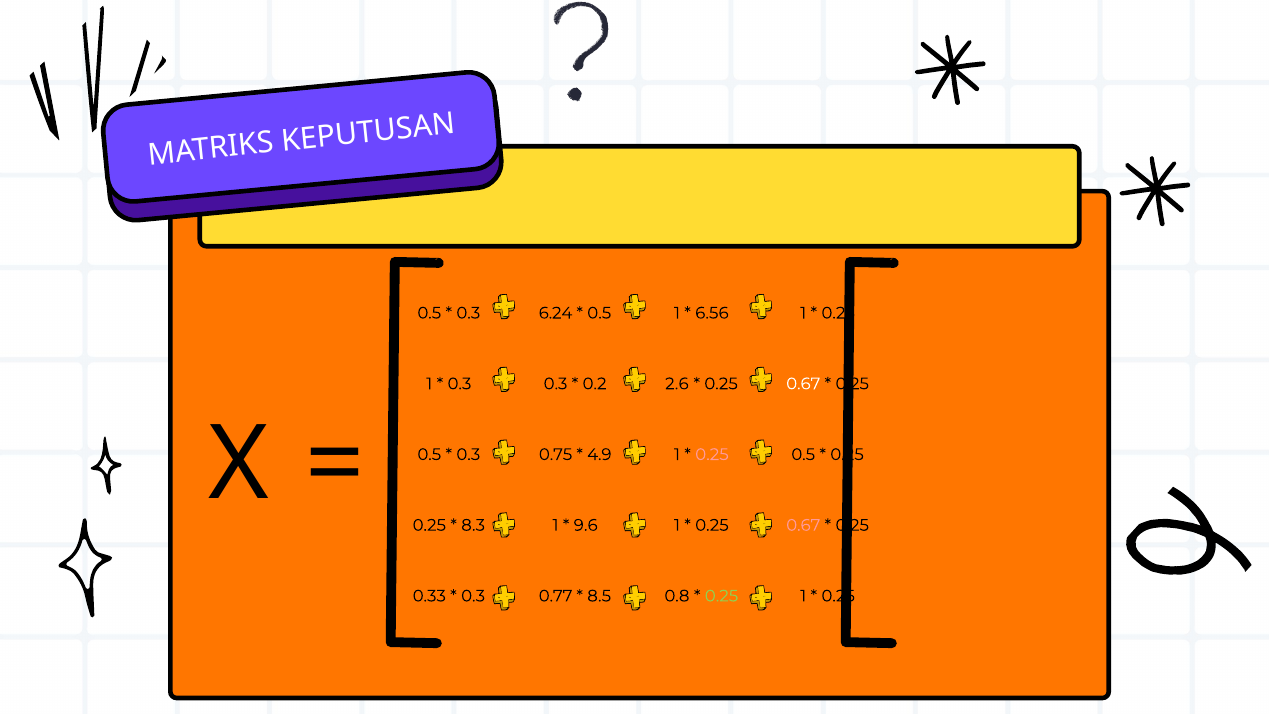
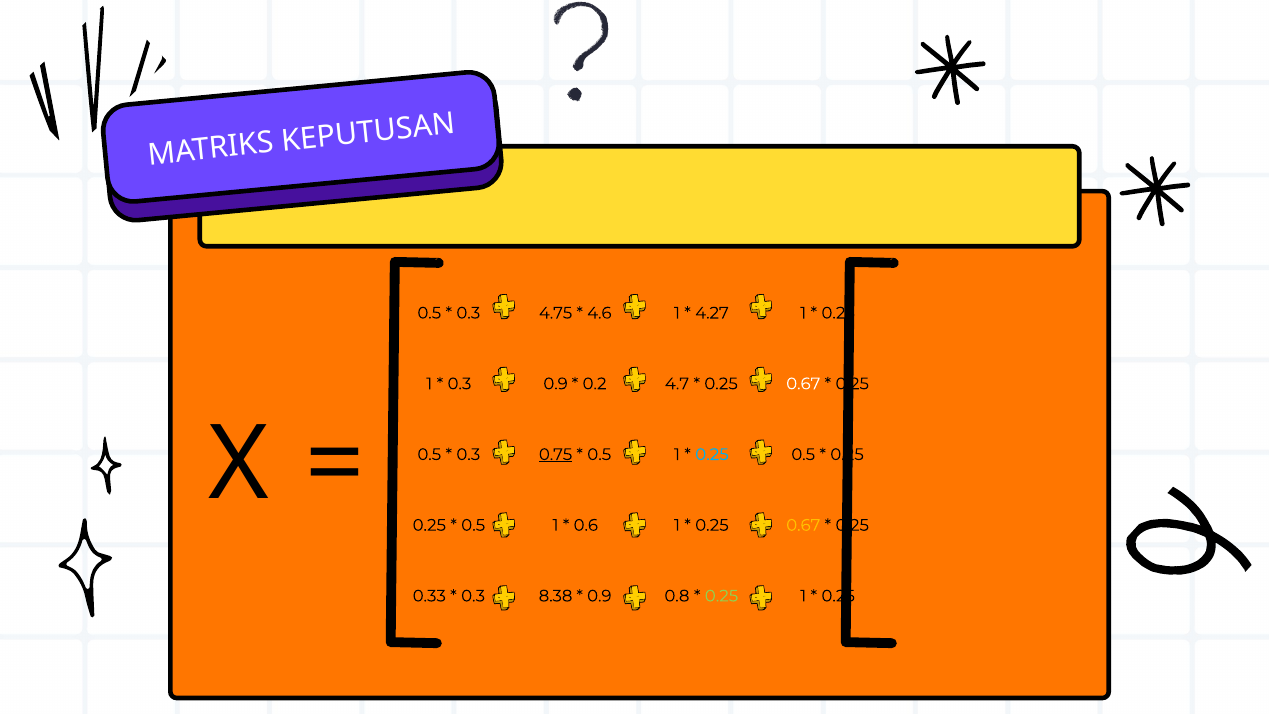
6.24: 6.24 -> 4.75 (556, 313)
0.5: 0.5 -> 4.6 (599, 313)
6.56: 6.56 -> 4.27 (712, 313)
0.3 0.3: 0.3 -> 0.9 (556, 384)
2.6: 2.6 -> 4.7 (677, 384)
0.75 underline: none -> present (556, 454)
4.9: 4.9 -> 0.5 (599, 454)
0.25 colour: pink -> light blue (712, 454)
8.3: 8.3 -> 0.5 (473, 525)
9.6: 9.6 -> 0.6 (586, 525)
0.67 colour: pink -> yellow (803, 525)
0.77: 0.77 -> 8.38 (556, 596)
8.5: 8.5 -> 0.9 (599, 596)
